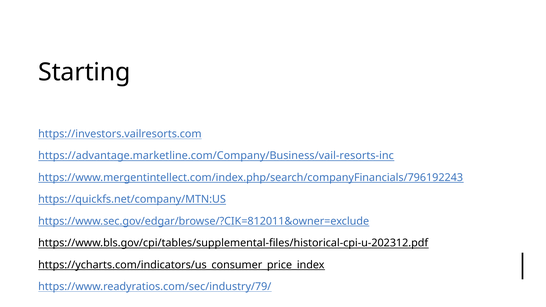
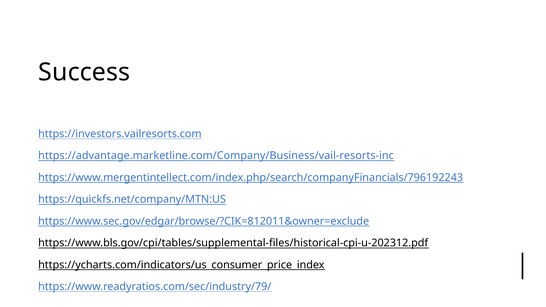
Starting: Starting -> Success (84, 72)
